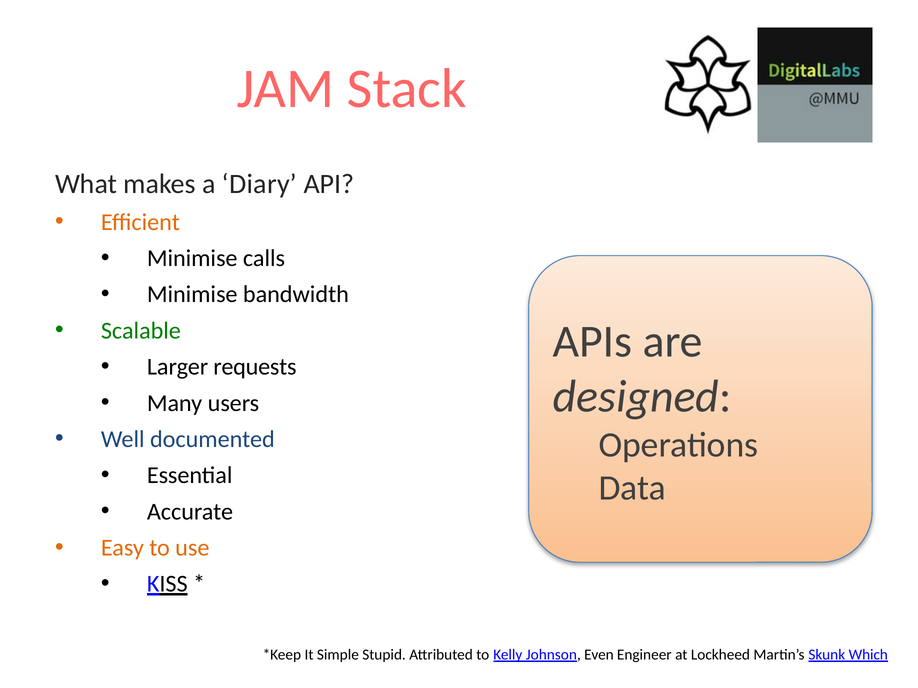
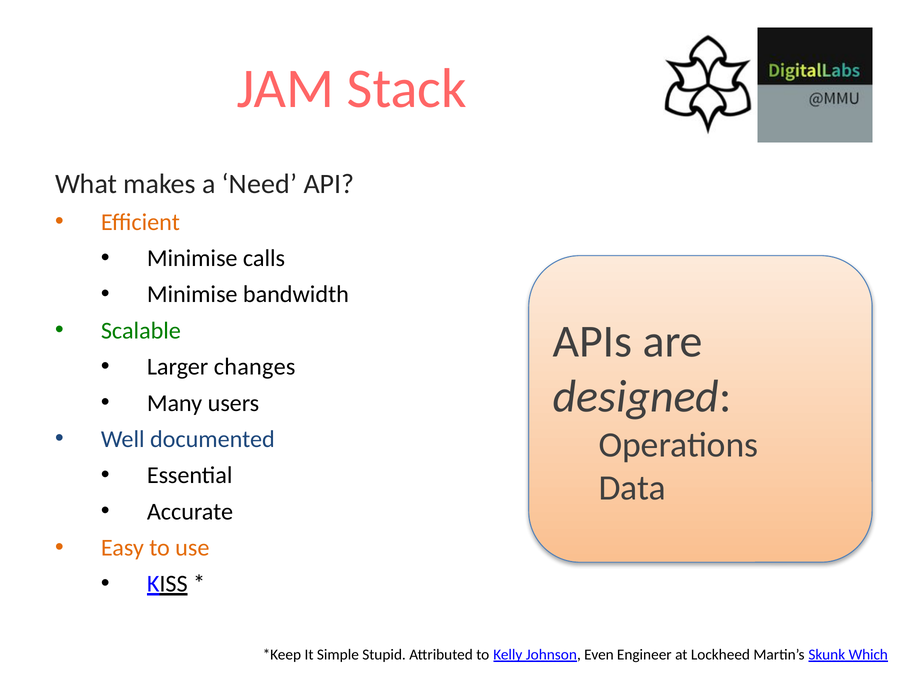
Diary: Diary -> Need (260, 184)
requests: requests -> changes (255, 367)
